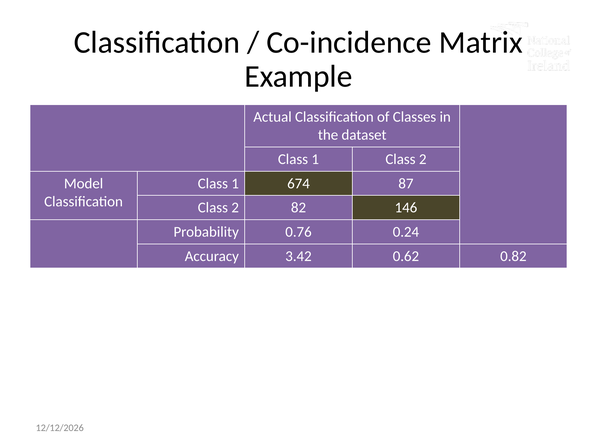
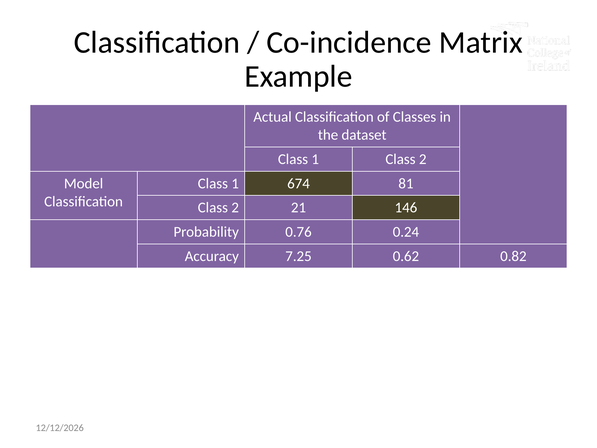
87: 87 -> 81 (406, 183)
82: 82 -> 21 (299, 208)
3.42: 3.42 -> 7.25 (298, 256)
